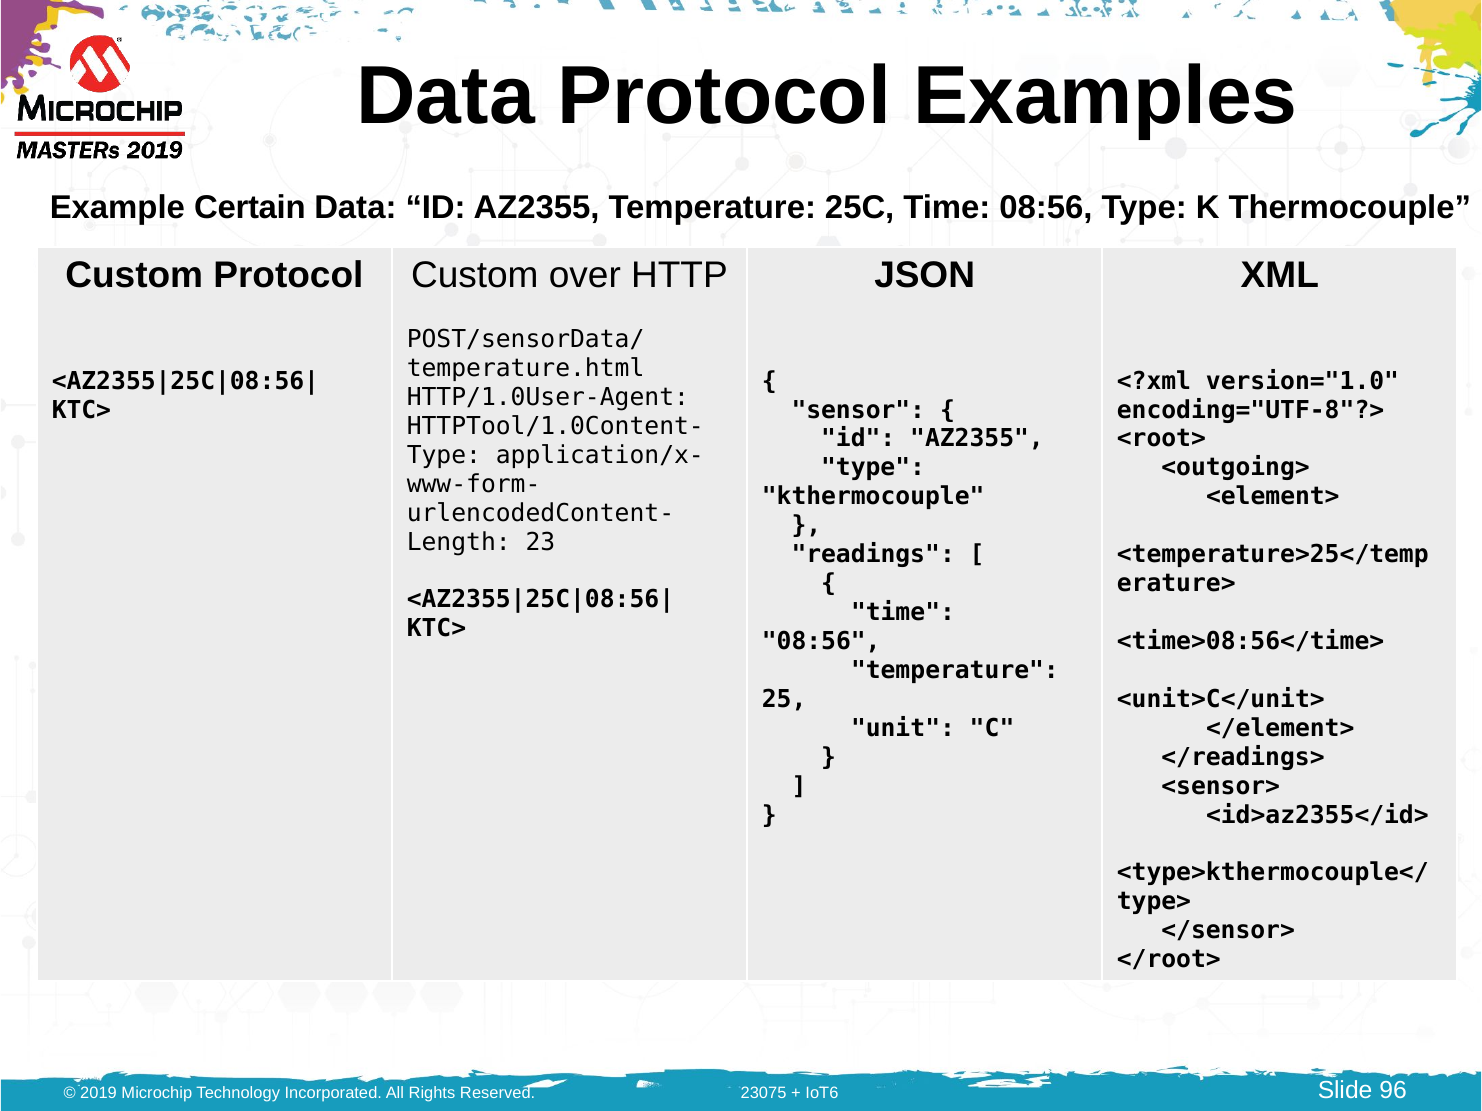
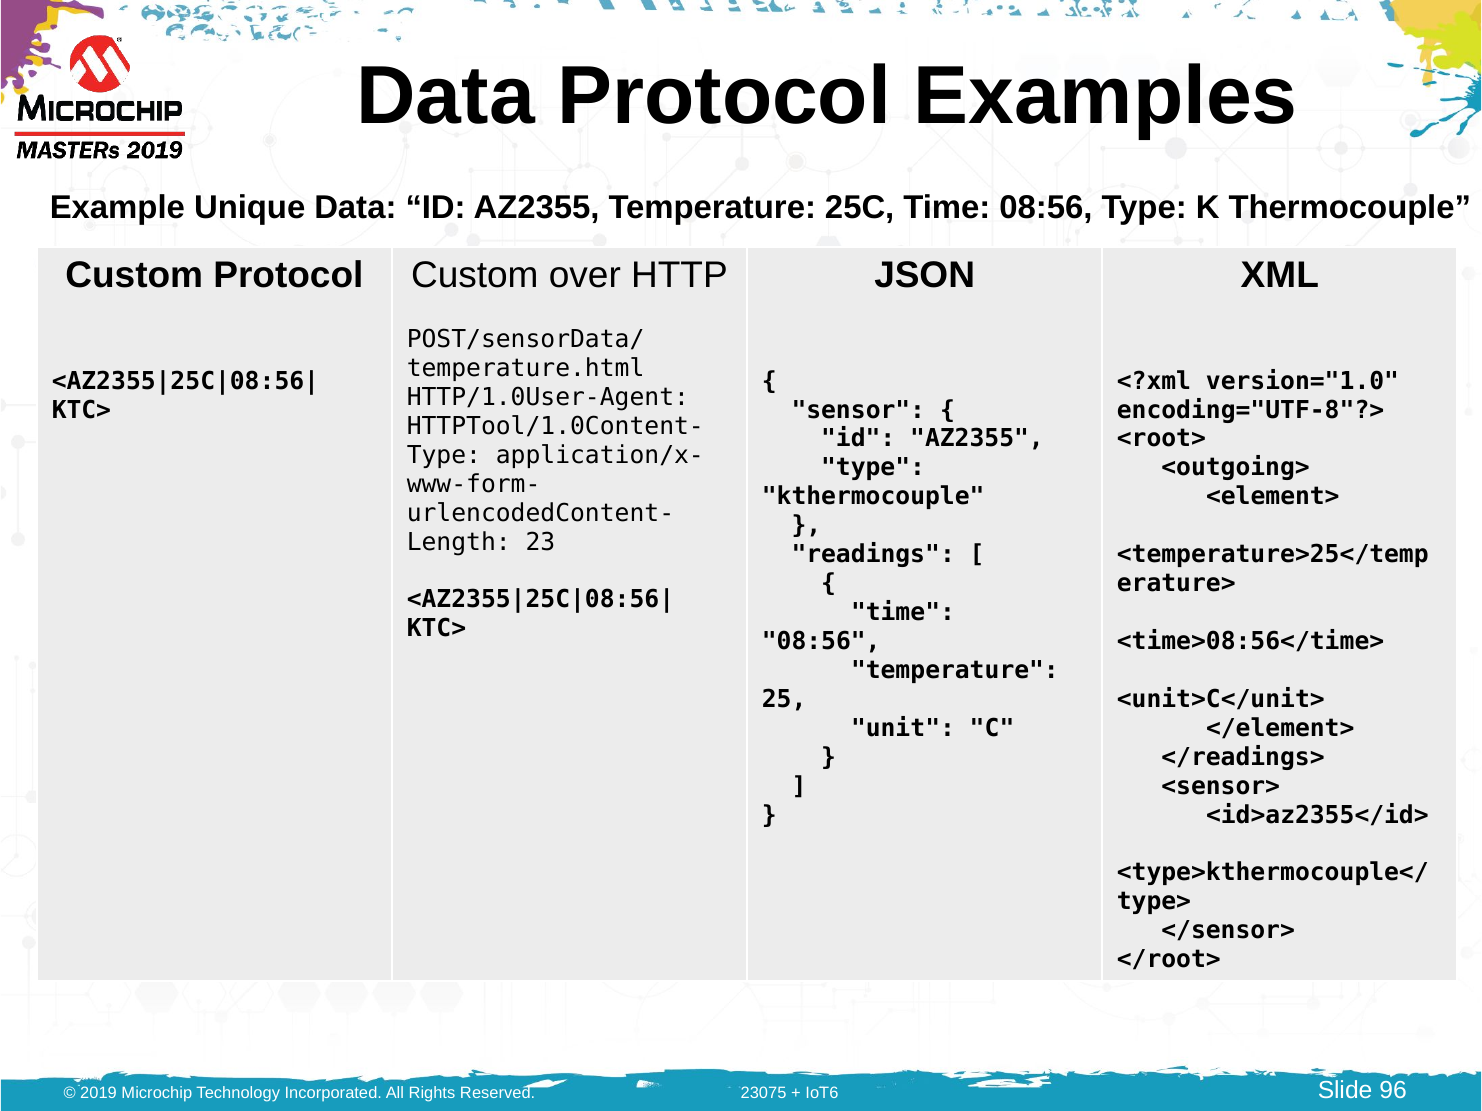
Certain: Certain -> Unique (250, 208)
